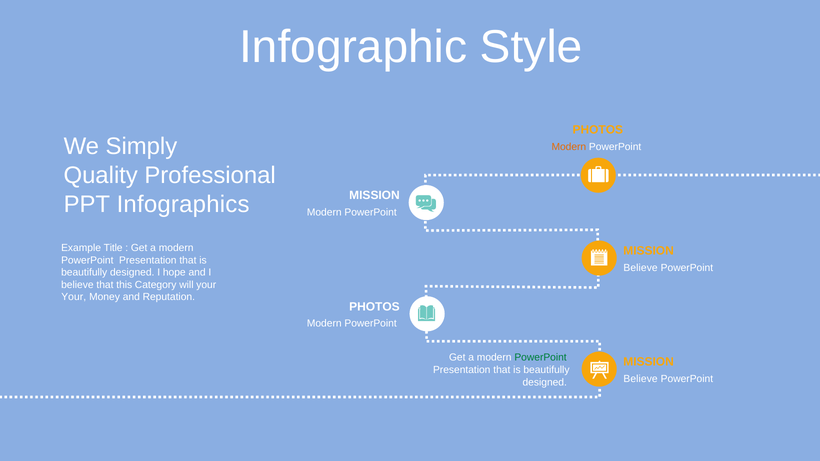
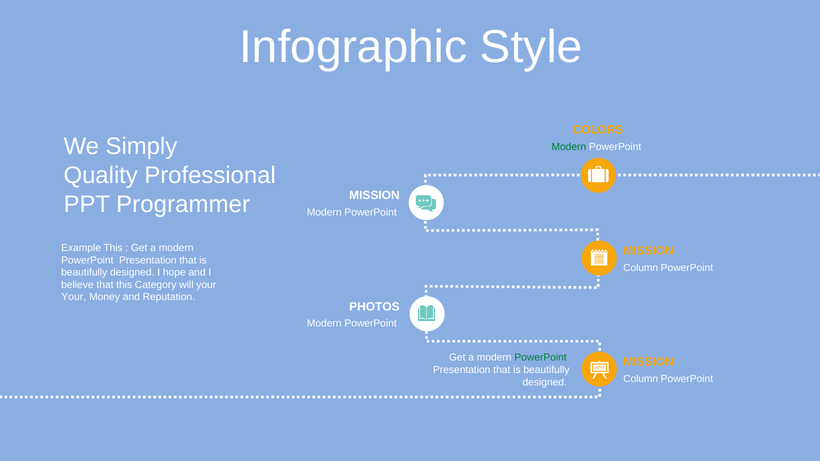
PHOTOS: PHOTOS -> COLORS (598, 130)
Modern colour: orange -> green (569, 147)
Infographics: Infographics -> Programmer (183, 204)
Example Title: Title -> This (113, 248)
Believe: Believe -> Column (641, 268)
designed Believe: Believe -> Column (641, 379)
